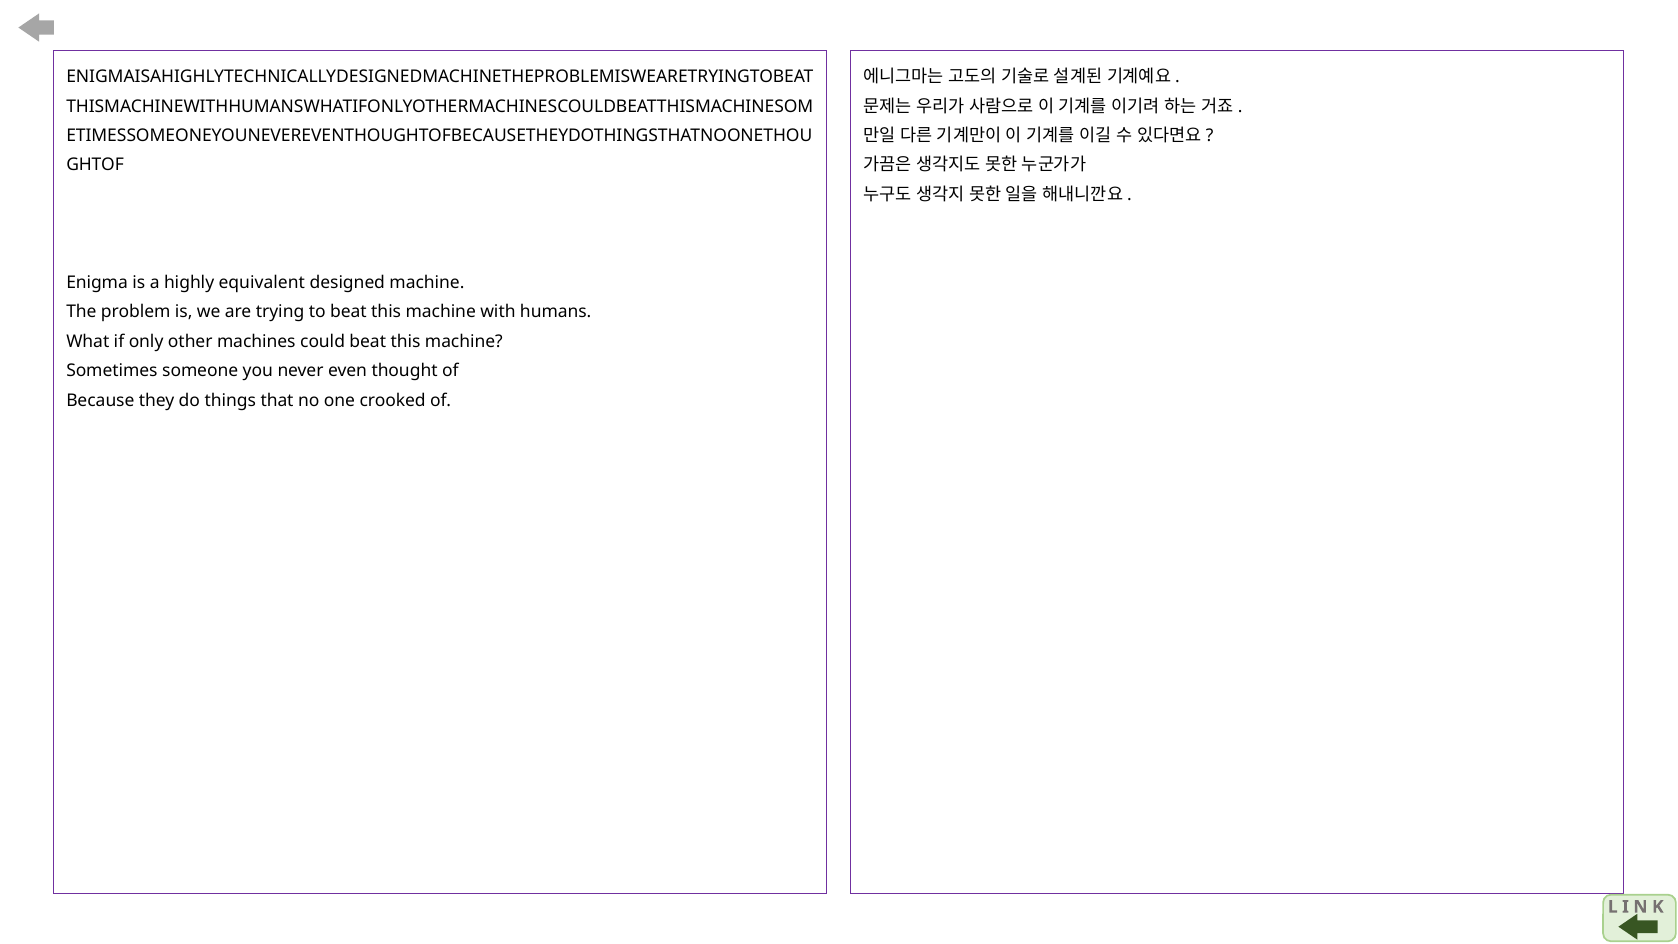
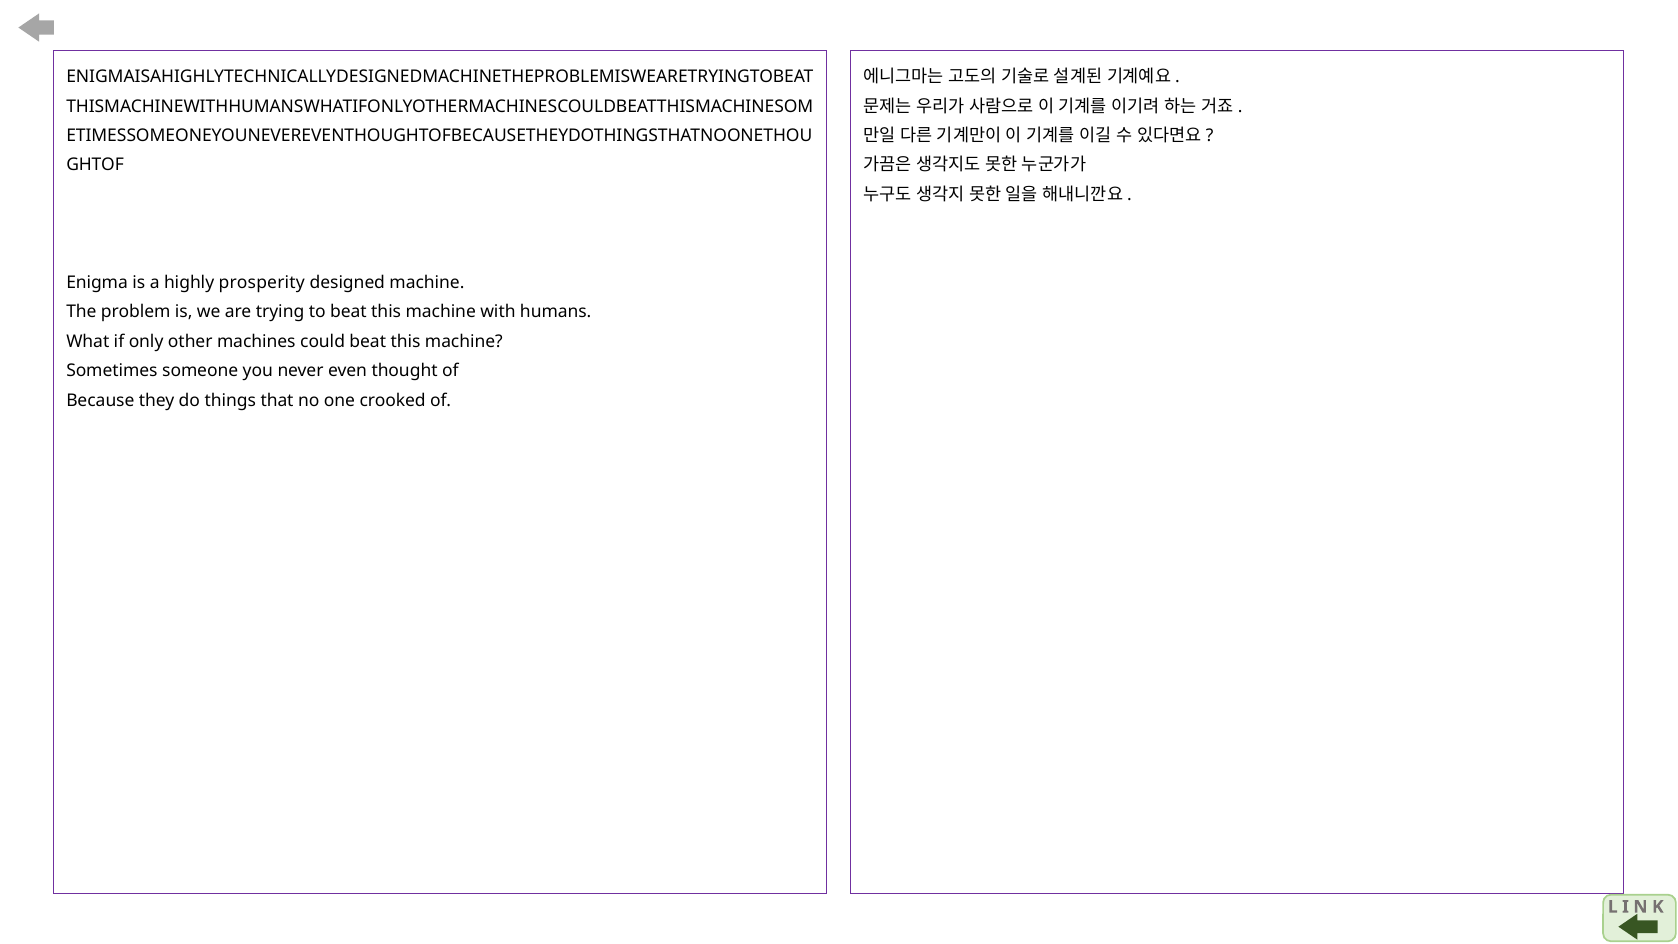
equivalent: equivalent -> prosperity (262, 283)
